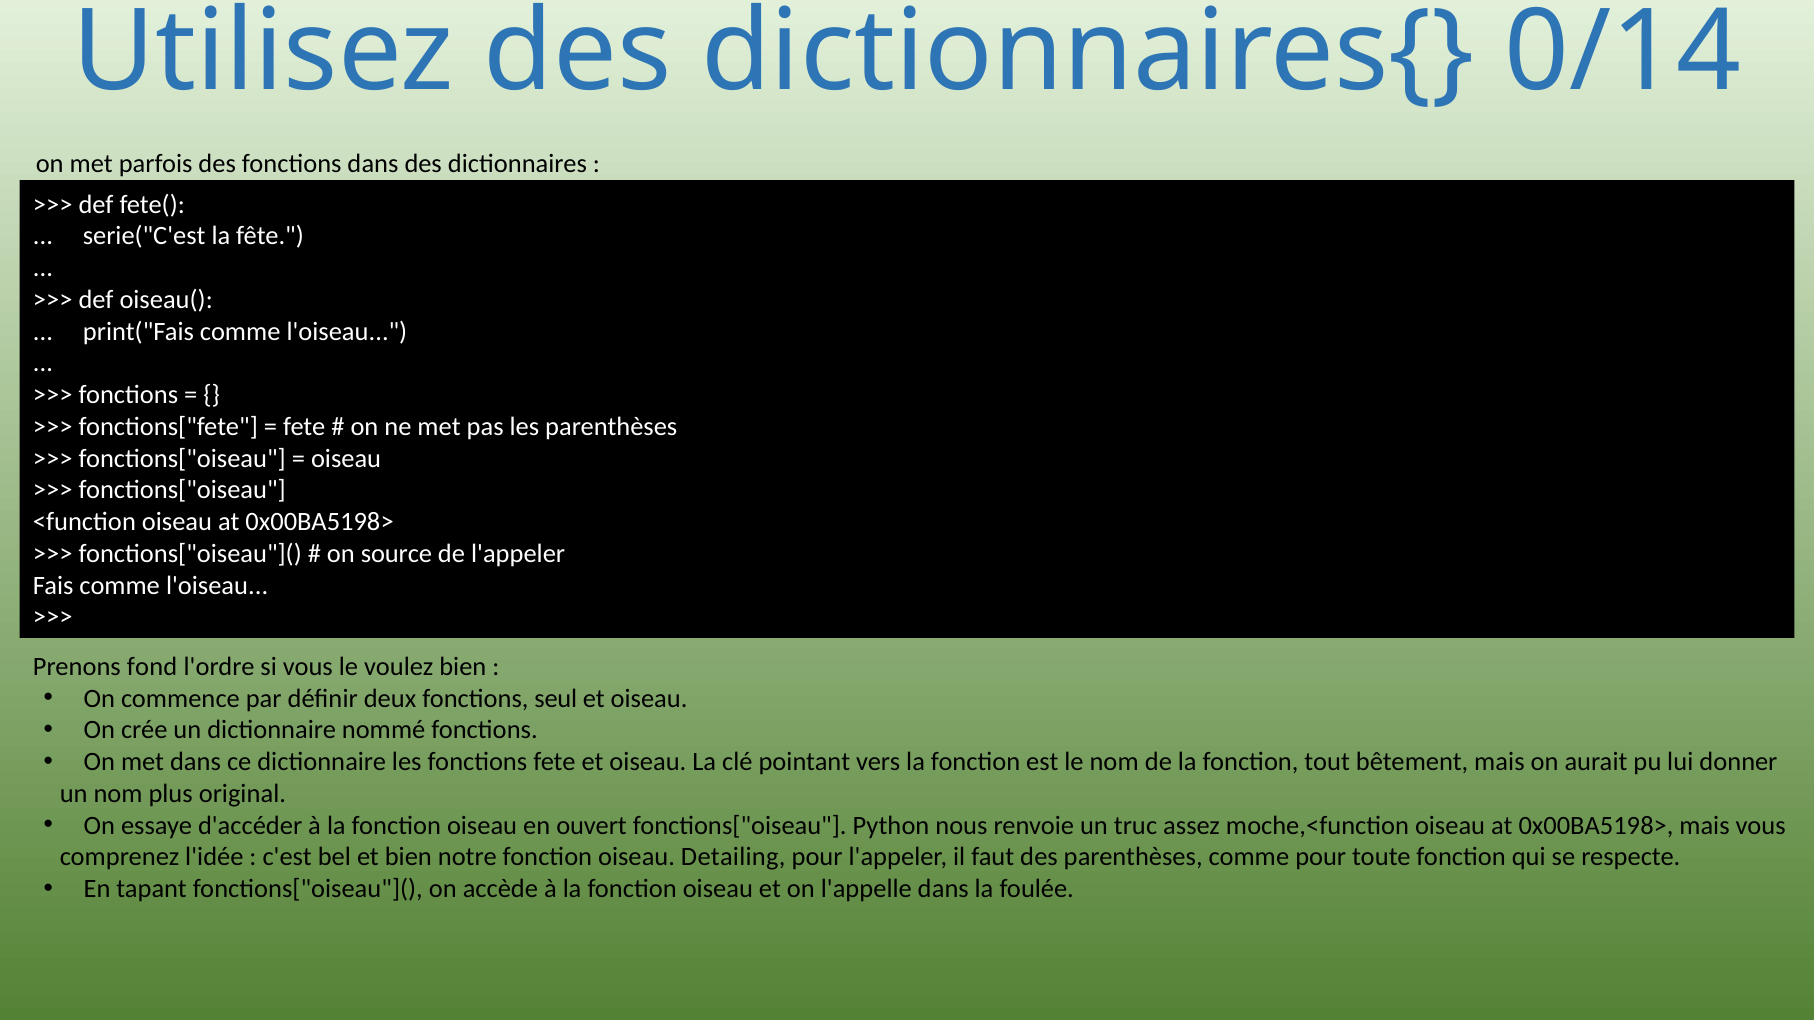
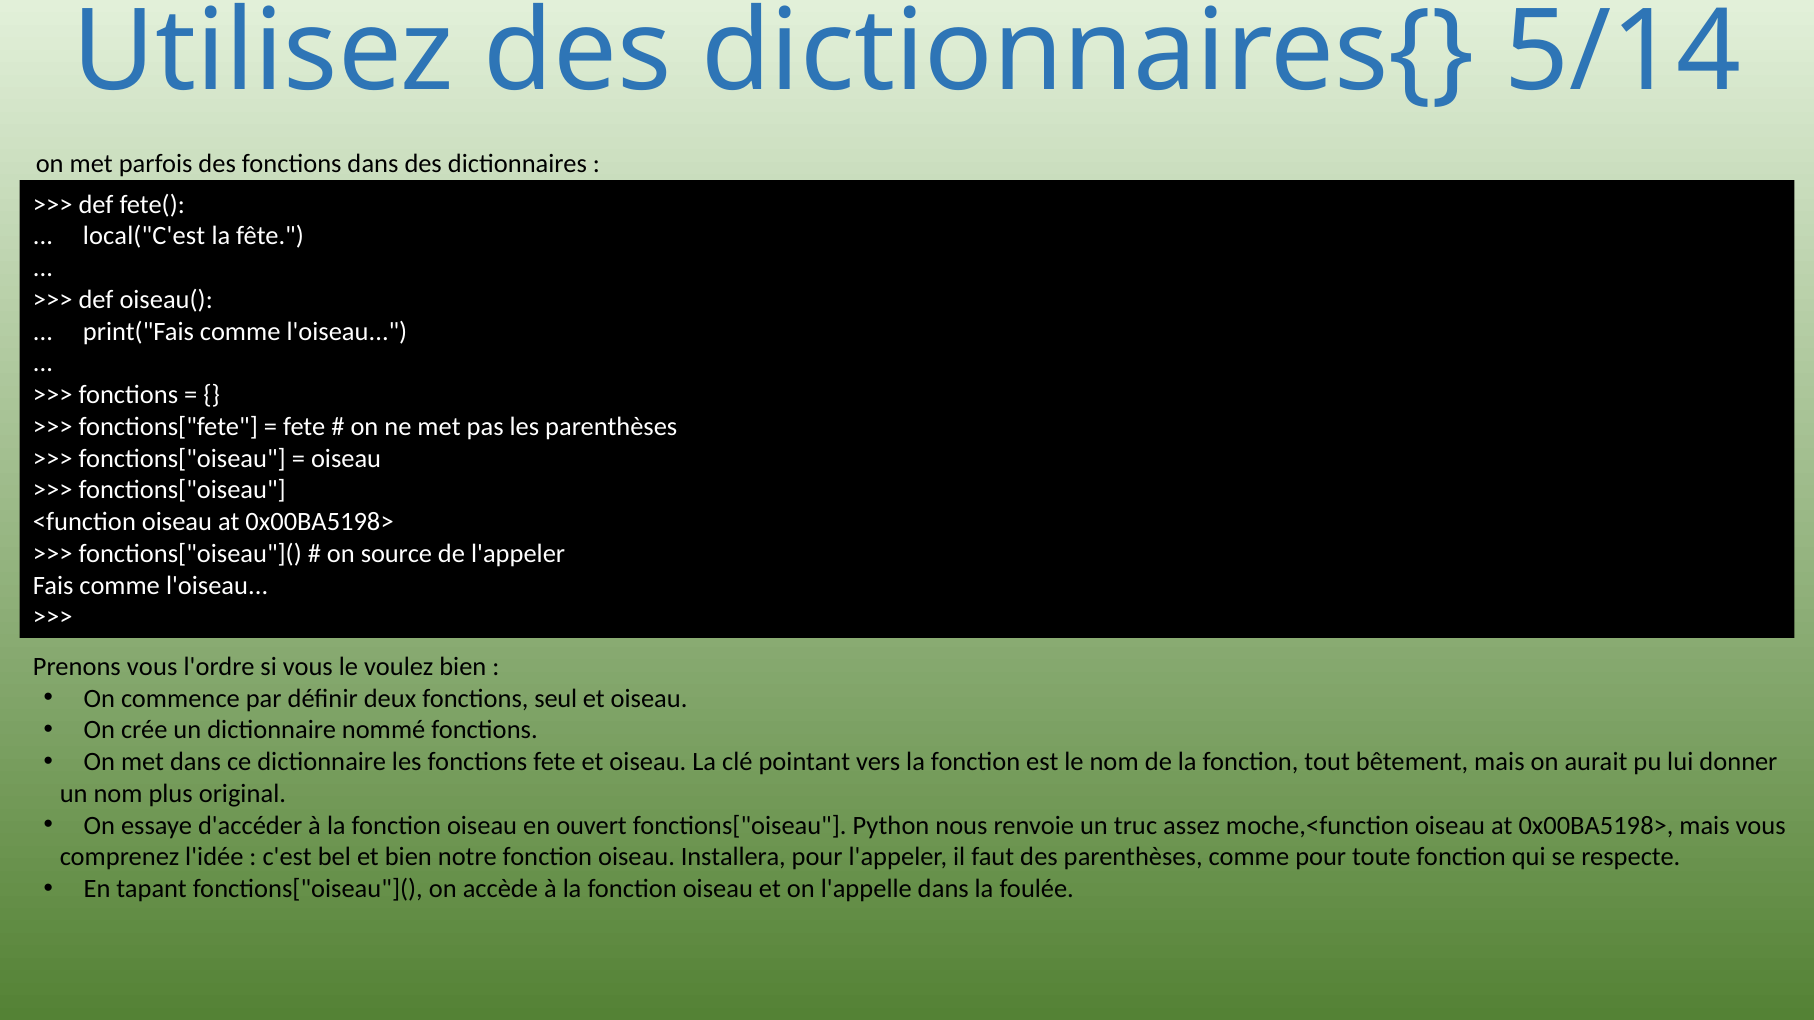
0/14: 0/14 -> 5/14 (1623, 52)
serie("C'est: serie("C'est -> local("C'est (144, 236)
Prenons fond: fond -> vous (152, 667)
Detailing: Detailing -> Installera (733, 857)
